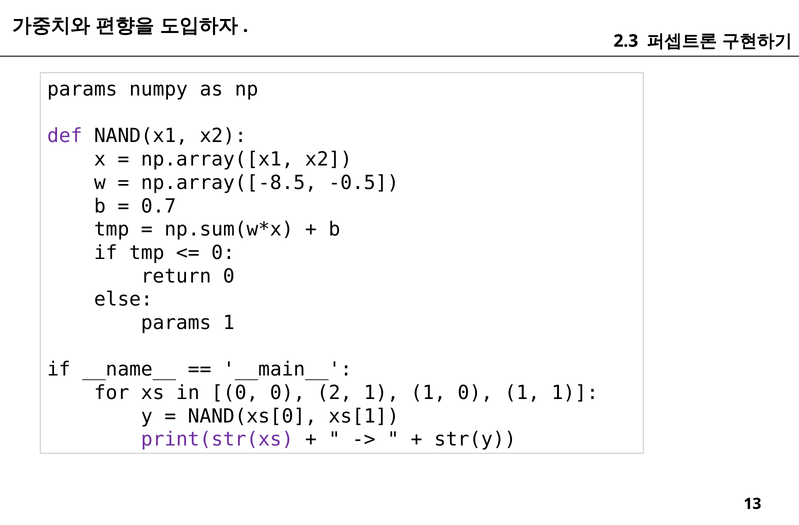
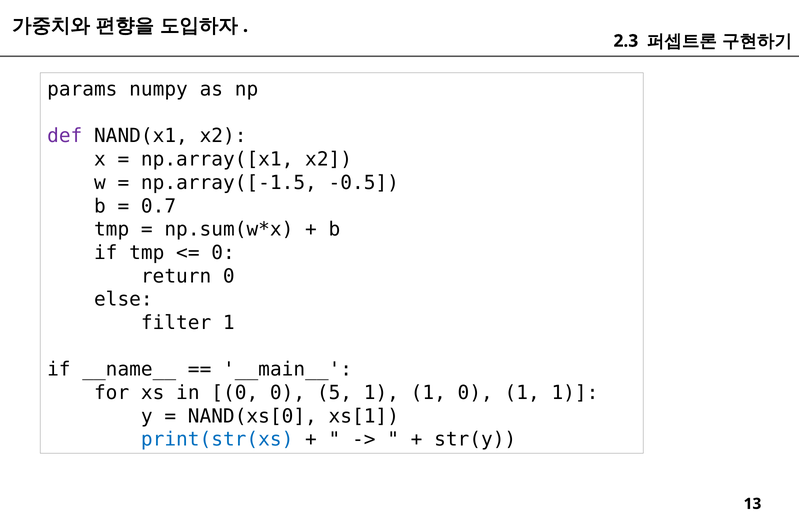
np.array([-8.5: np.array([-8.5 -> np.array([-1.5 (229, 183)
params: params -> filter (176, 323)
2: 2 -> 5 (334, 393)
print(str(xs colour: purple -> blue (217, 439)
